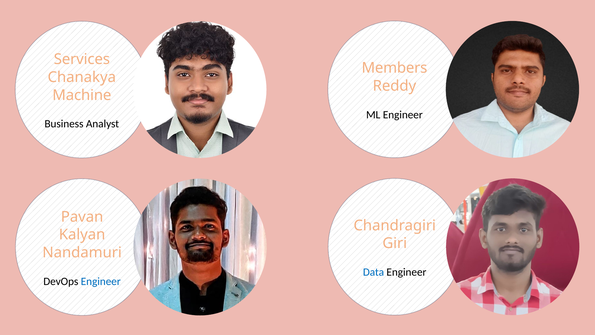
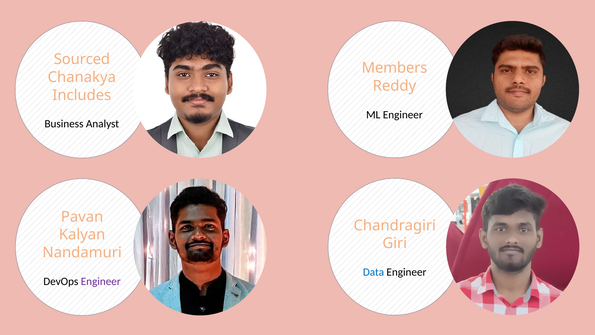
Services: Services -> Sourced (82, 59)
Machine: Machine -> Includes (82, 95)
Engineer colour: blue -> purple (101, 281)
